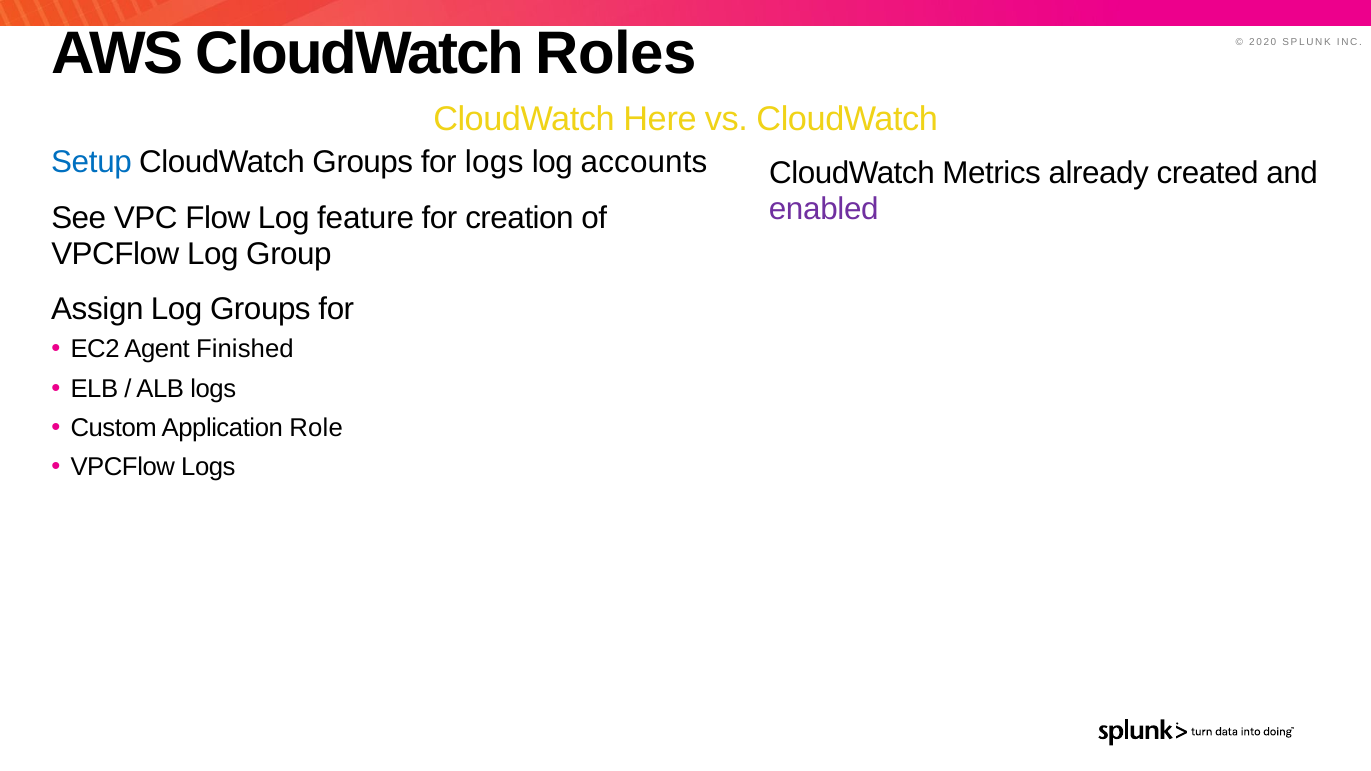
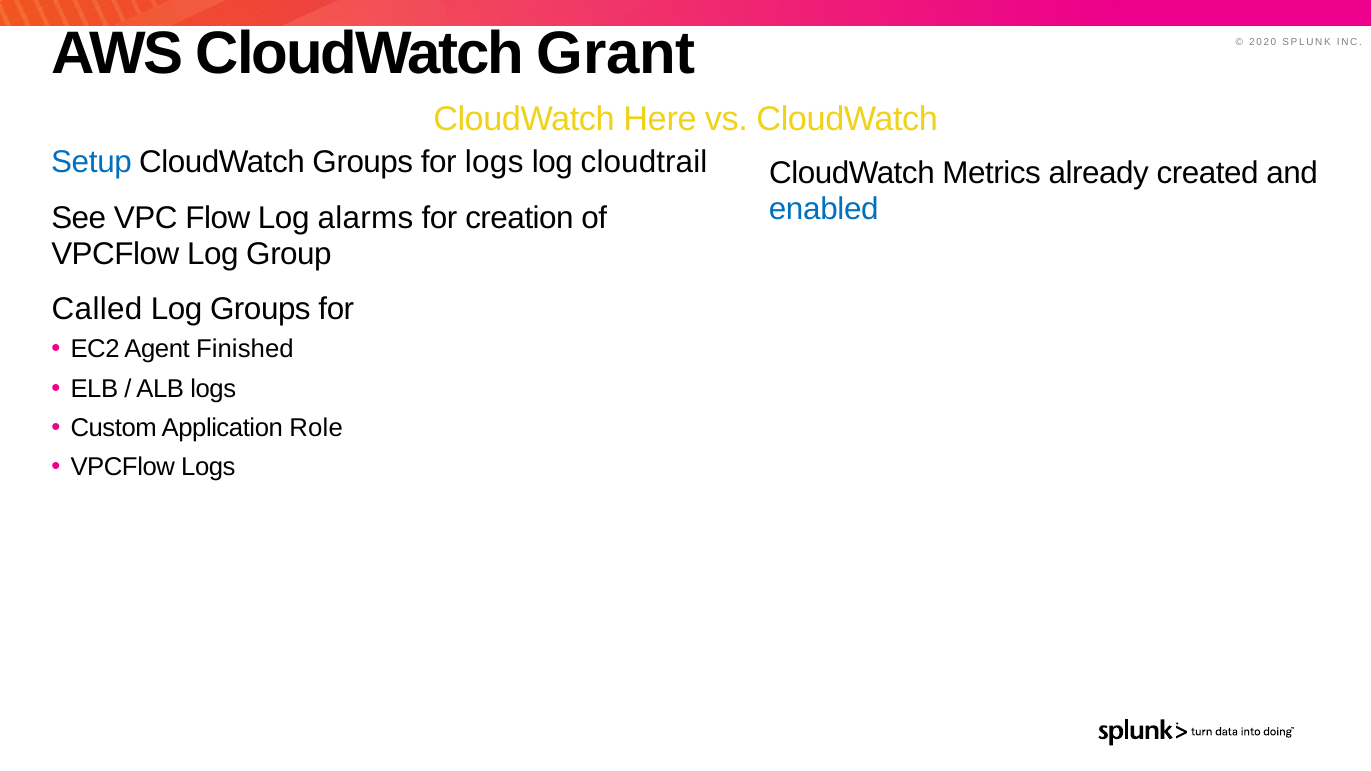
Roles: Roles -> Grant (616, 53)
accounts: accounts -> cloudtrail (644, 162)
enabled colour: purple -> blue (824, 209)
feature: feature -> alarms (365, 218)
Assign: Assign -> Called (97, 310)
